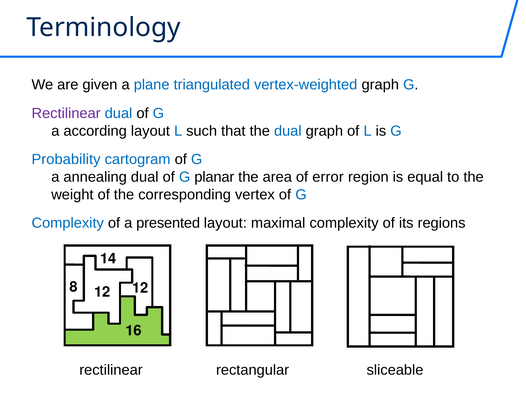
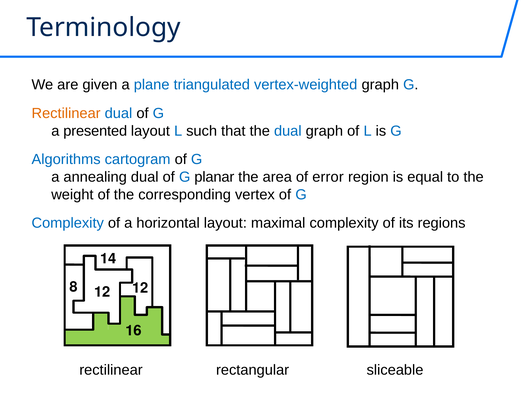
Rectilinear colour: purple -> orange (66, 114)
according: according -> presented (95, 131)
Probability: Probability -> Algorithms (66, 160)
presented: presented -> horizontal (168, 223)
